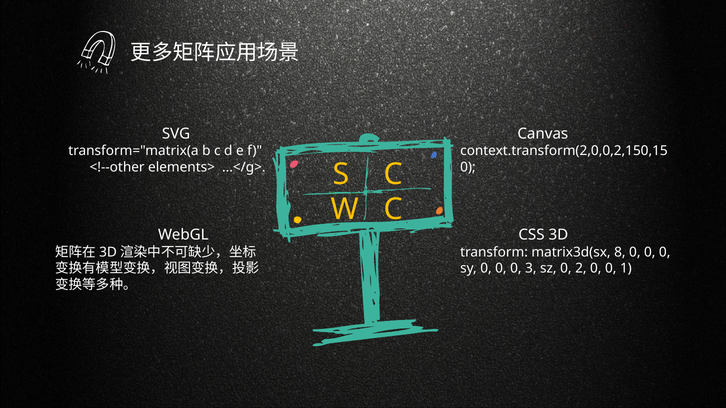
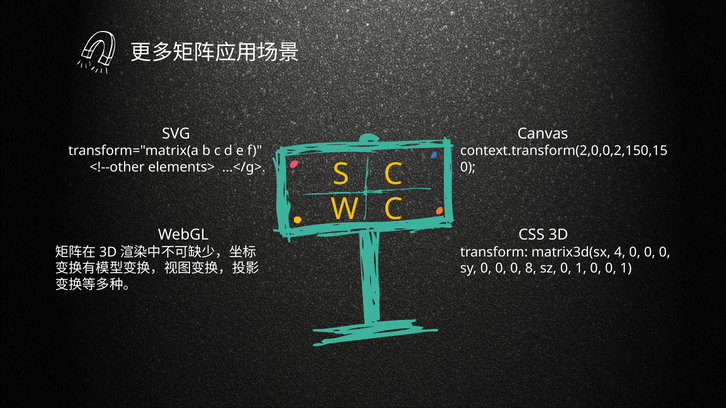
8: 8 -> 4 (620, 252)
3: 3 -> 8 (531, 269)
sz 0 2: 2 -> 1 (581, 269)
